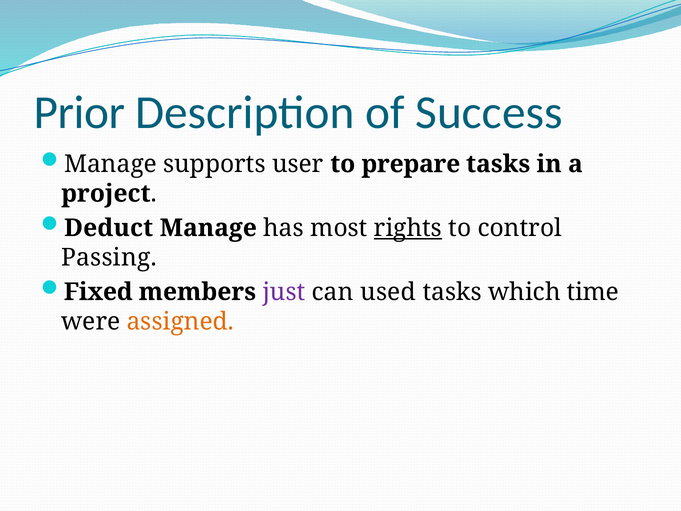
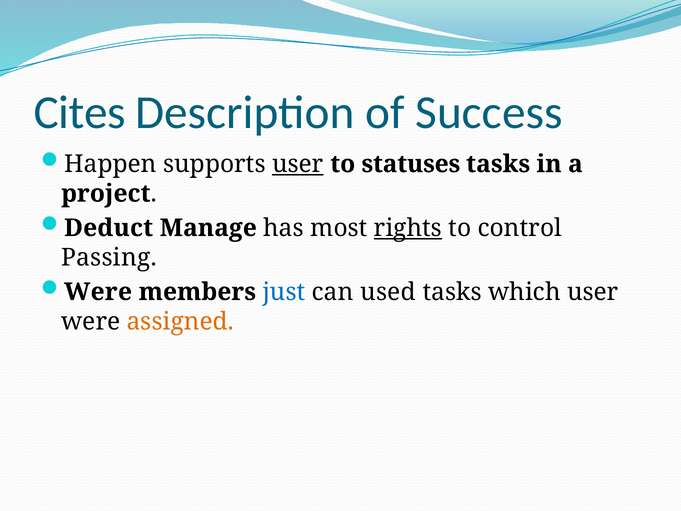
Prior: Prior -> Cites (80, 112)
Manage: Manage -> Happen (110, 164)
user underline: none -> present (298, 164)
prepare: prepare -> statuses (411, 164)
Fixed: Fixed -> Were (98, 292)
just colour: purple -> blue (284, 292)
which time: time -> user (593, 292)
